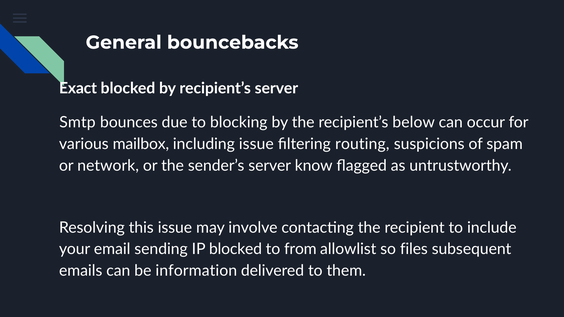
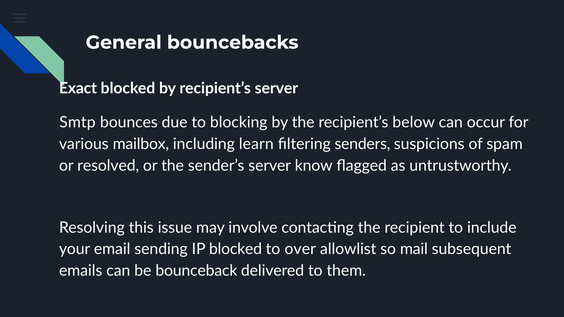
including issue: issue -> learn (256, 144)
routing: routing -> senders (362, 144)
network: network -> resolved (108, 166)
from: from -> over (300, 249)
files: files -> mail (414, 249)
information: information -> bounceback (196, 271)
